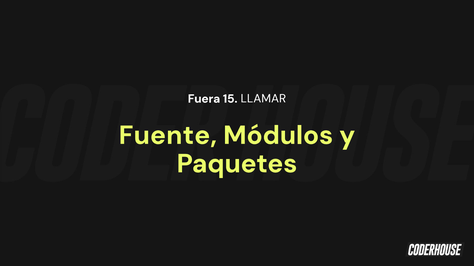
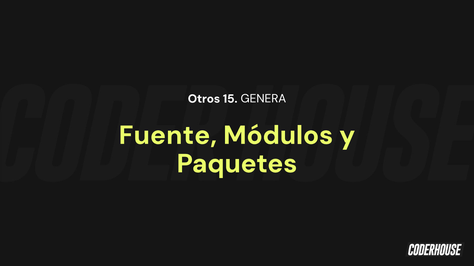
Fuera: Fuera -> Otros (204, 99)
LLAMAR: LLAMAR -> GENERA (263, 99)
